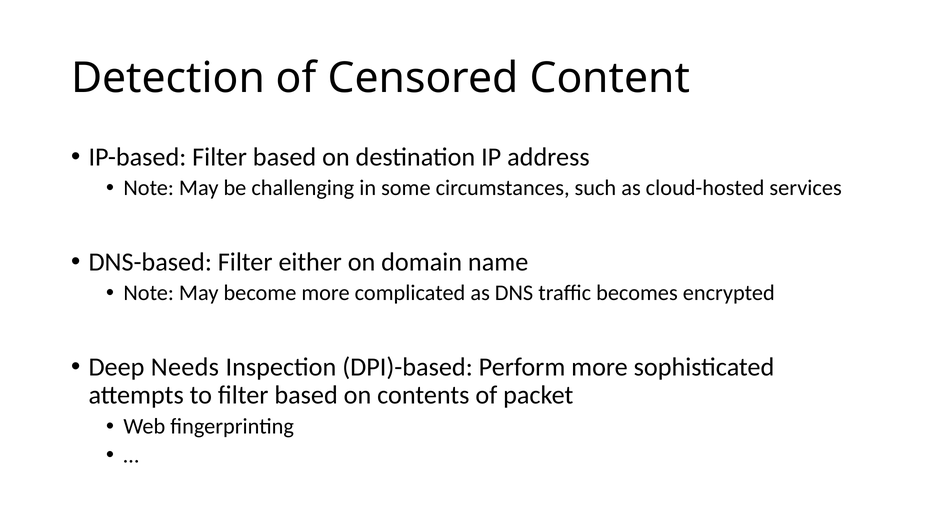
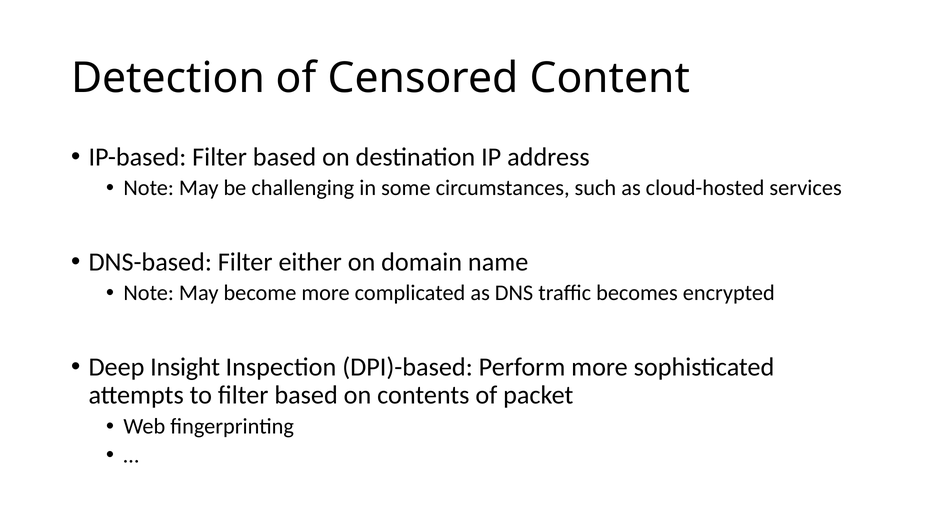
Needs: Needs -> Insight (185, 367)
